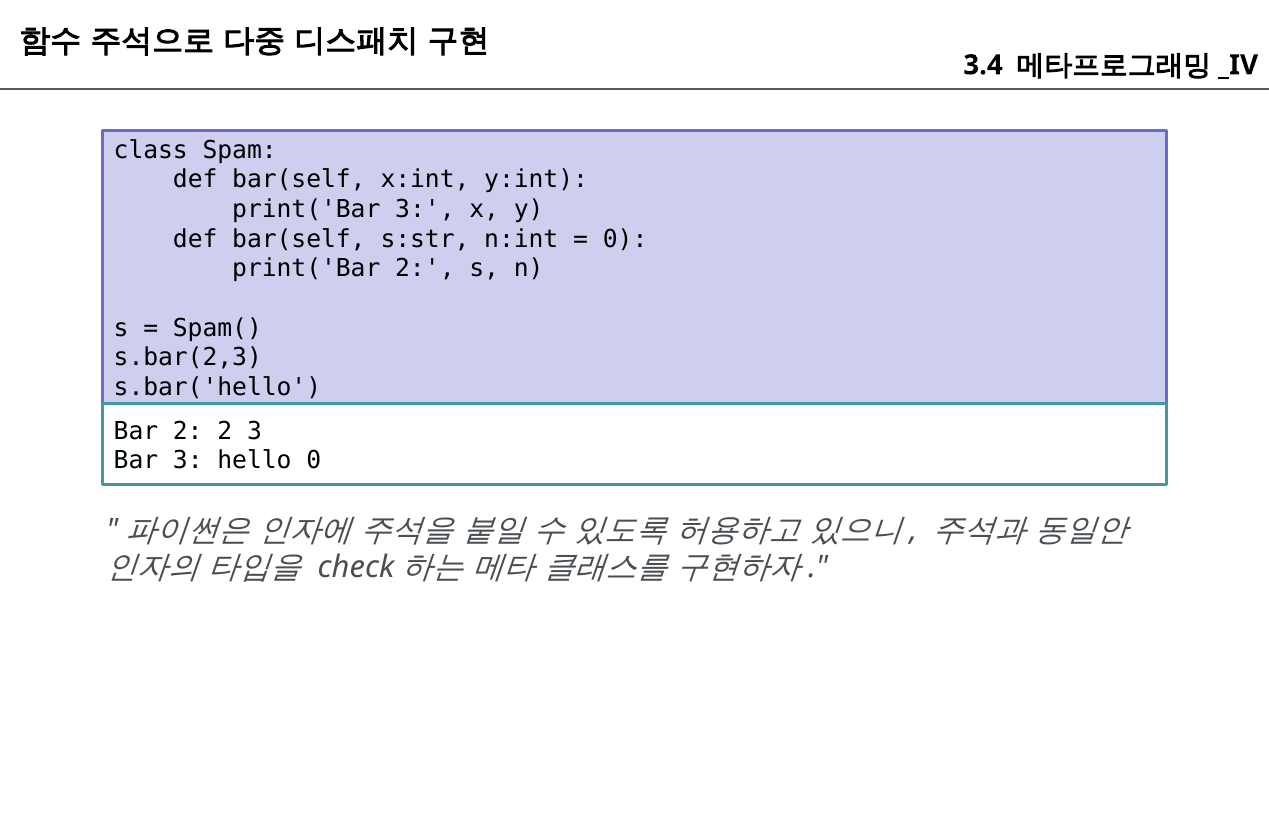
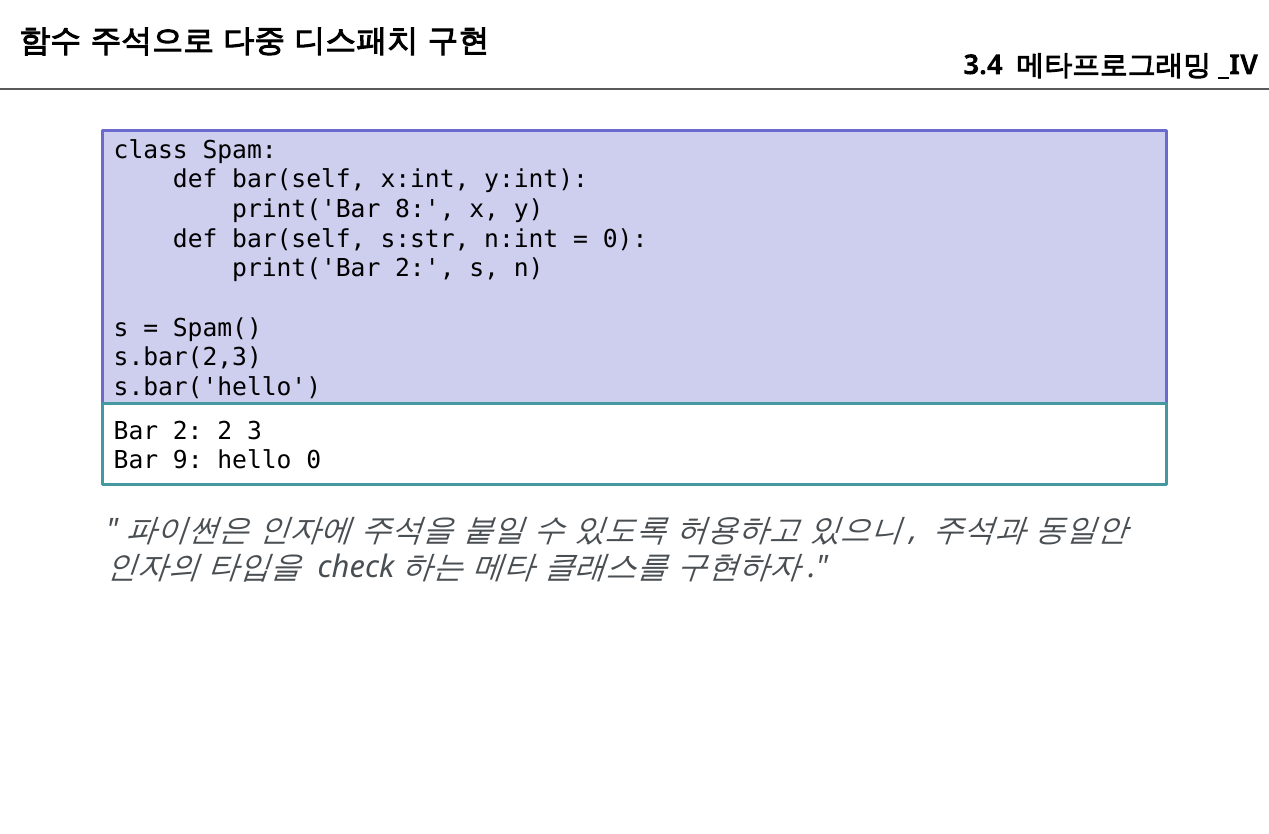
print('Bar 3: 3 -> 8 (425, 209)
Bar 3: 3 -> 9 (188, 460)
